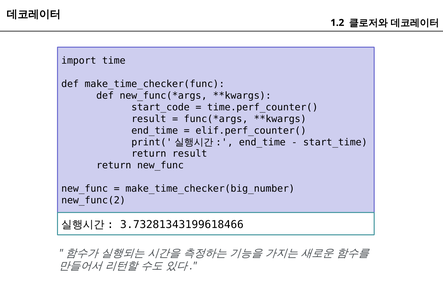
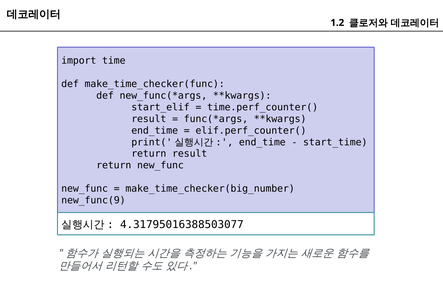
start_code: start_code -> start_elif (161, 107)
new_func(2: new_func(2 -> new_func(9 (93, 200)
3.73281343199618466: 3.73281343199618466 -> 4.31795016388503077 (182, 224)
